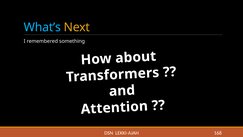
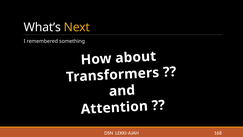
What’s colour: light blue -> white (42, 27)
